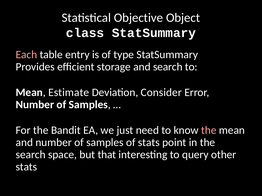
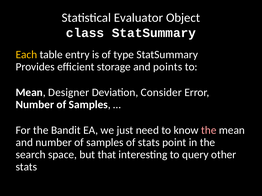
Objective: Objective -> Evaluator (138, 18)
Each colour: pink -> yellow (26, 55)
and search: search -> points (168, 67)
Estimate: Estimate -> Designer (69, 93)
